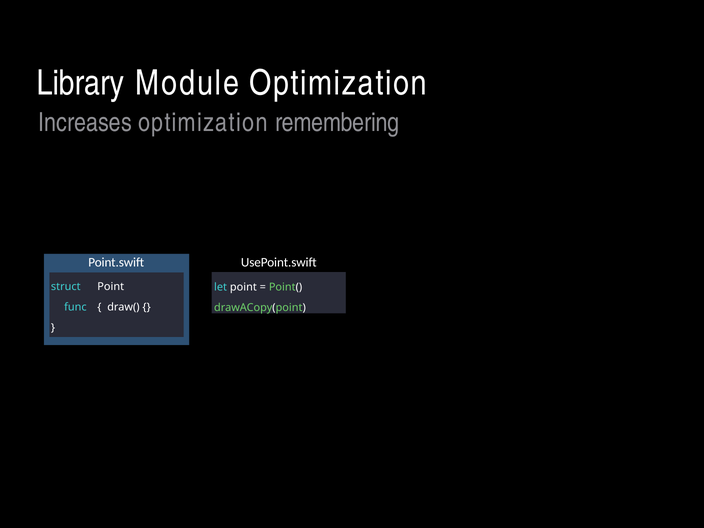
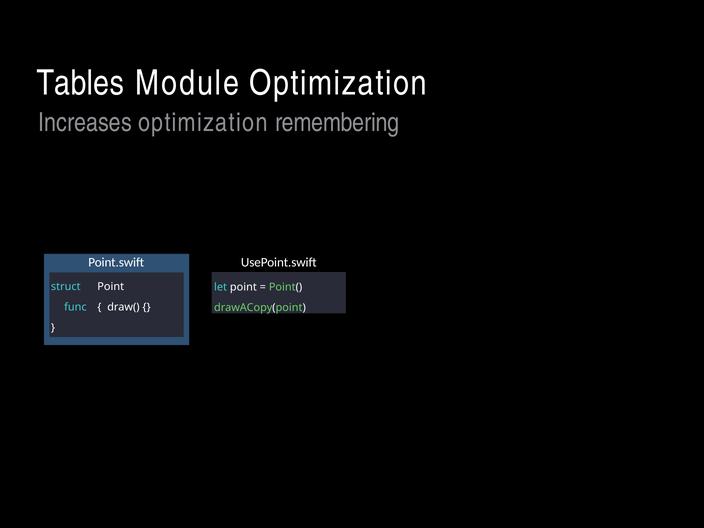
Library: Library -> Tables (80, 83)
